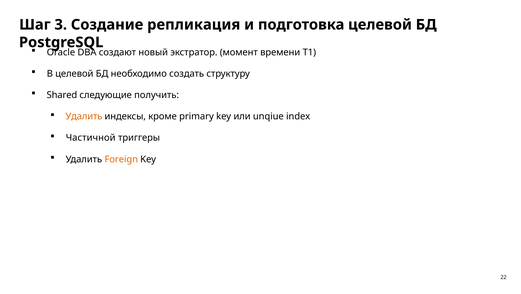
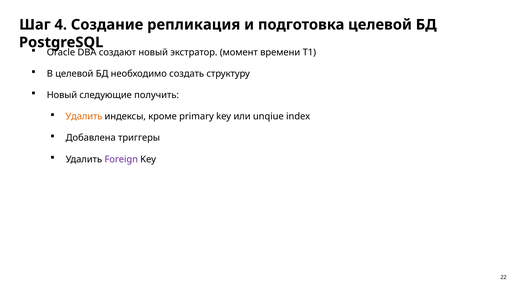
3: 3 -> 4 (61, 25)
Shared: Shared -> Новый (62, 95)
Частичной: Частичной -> Добавлена (91, 138)
Foreign colour: orange -> purple (121, 159)
